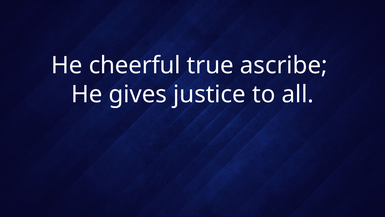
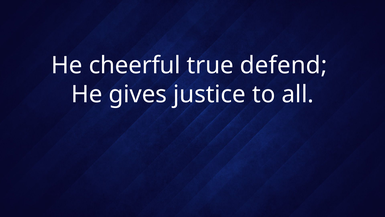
ascribe: ascribe -> defend (284, 65)
